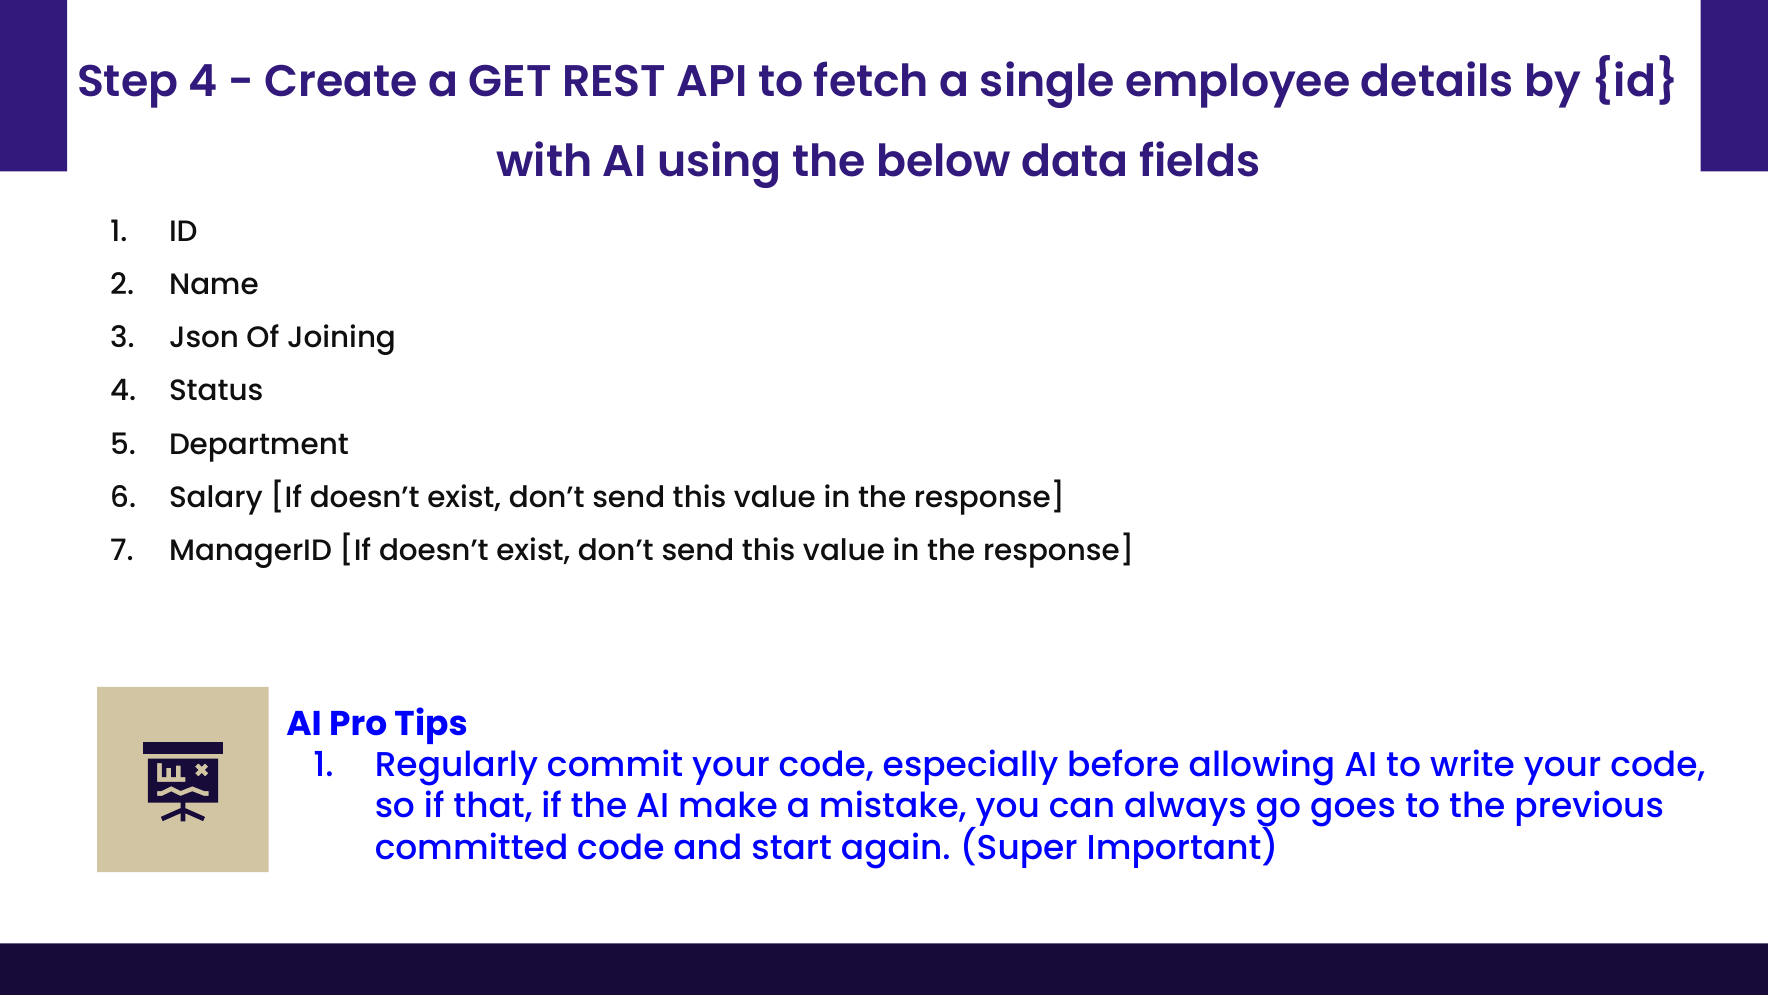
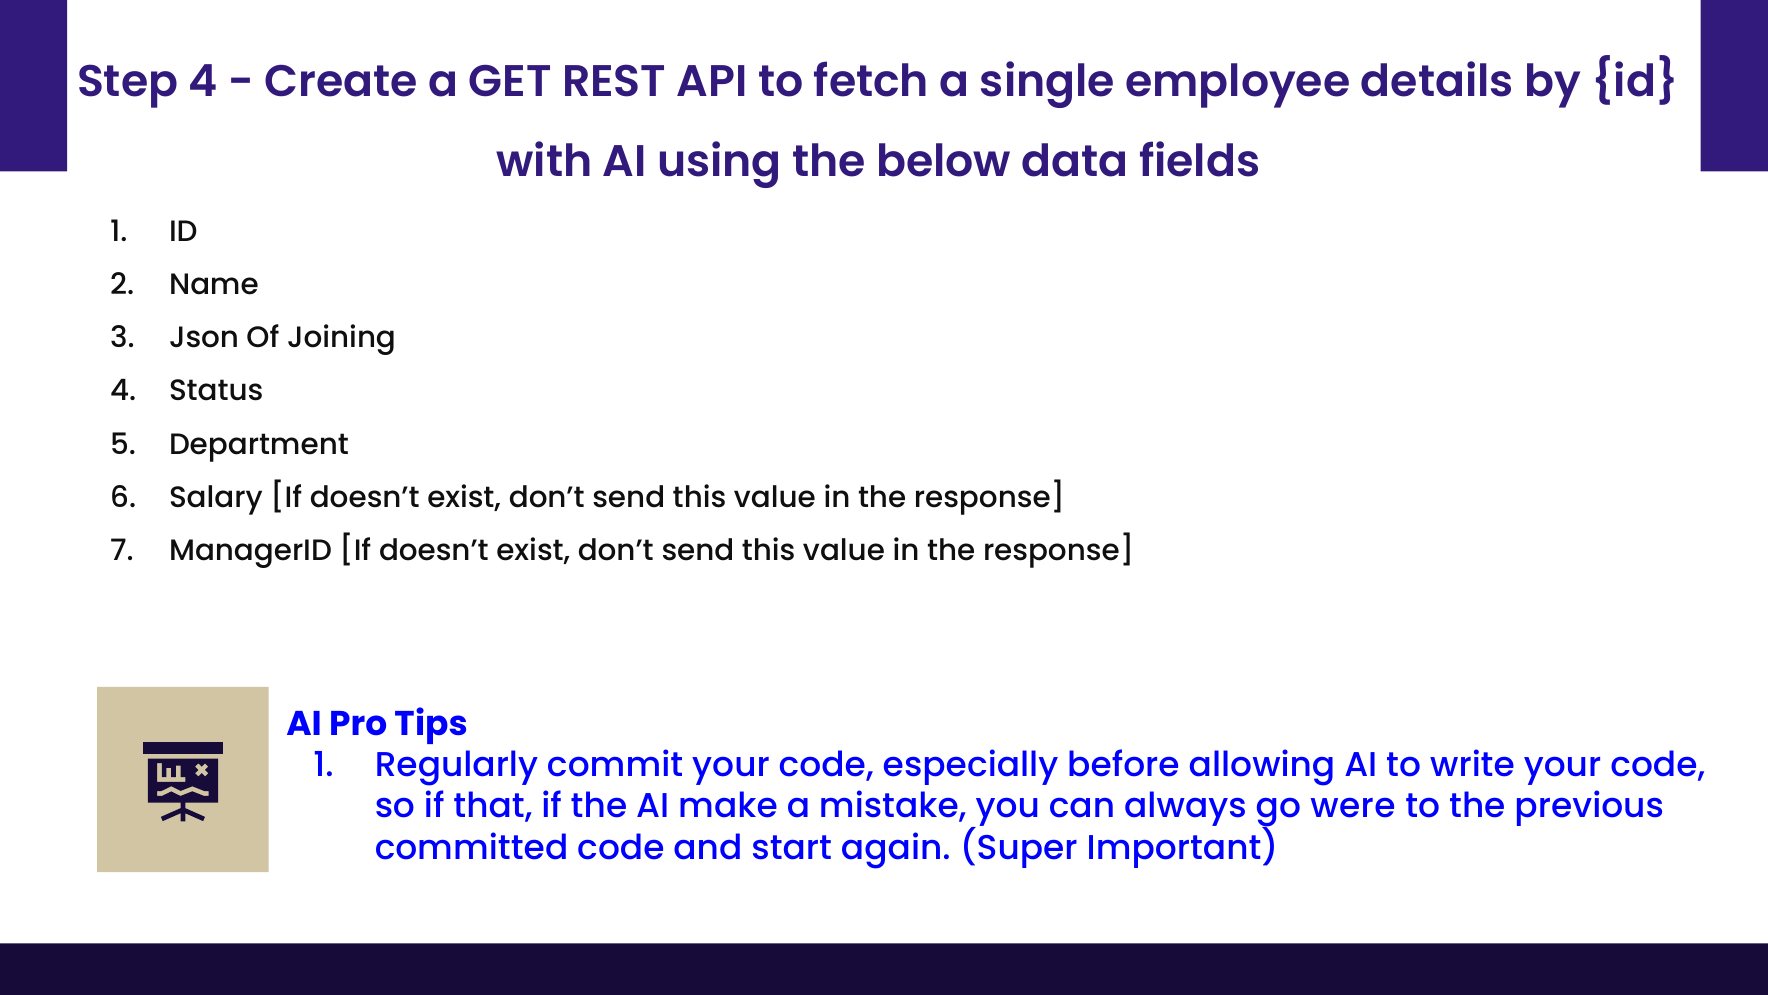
goes: goes -> were (1353, 806)
